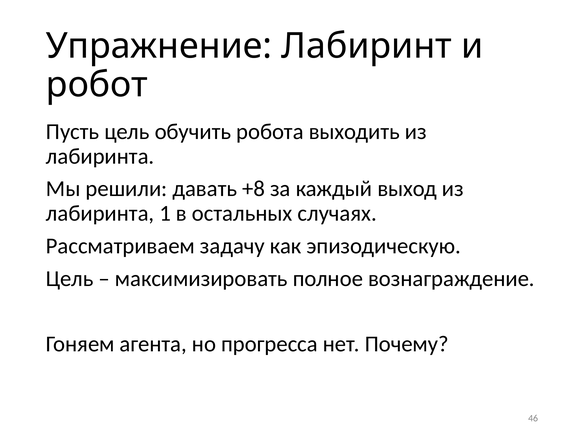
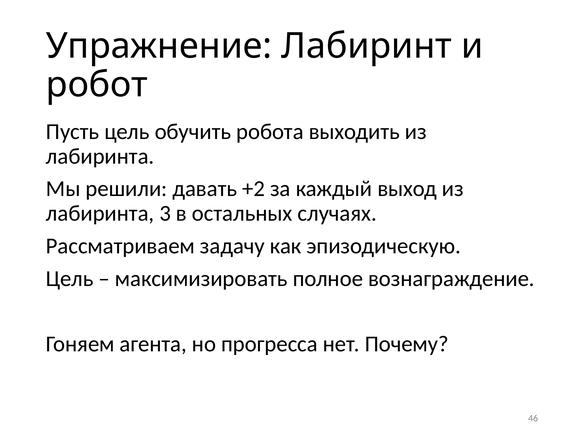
+8: +8 -> +2 (254, 189)
1: 1 -> 3 (165, 213)
